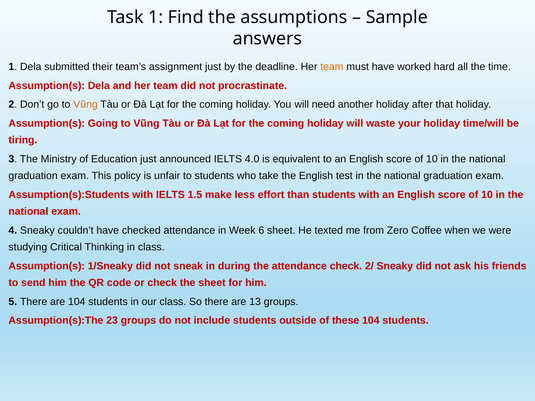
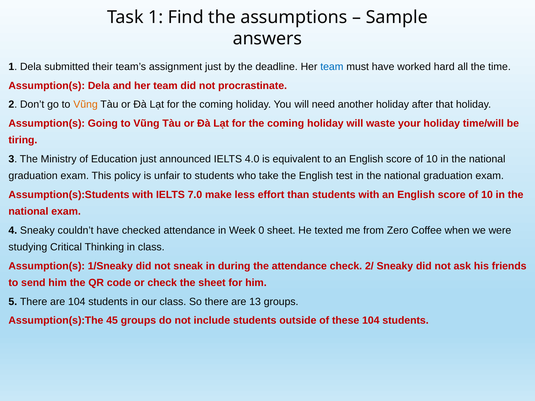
team colour: orange -> blue (332, 67)
1.5: 1.5 -> 7.0 (195, 195)
6: 6 -> 0 (261, 230)
23: 23 -> 45 (112, 321)
